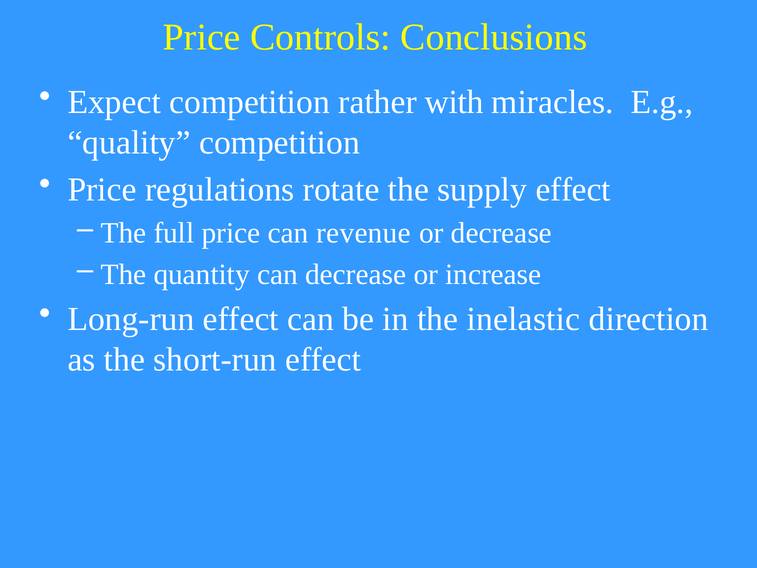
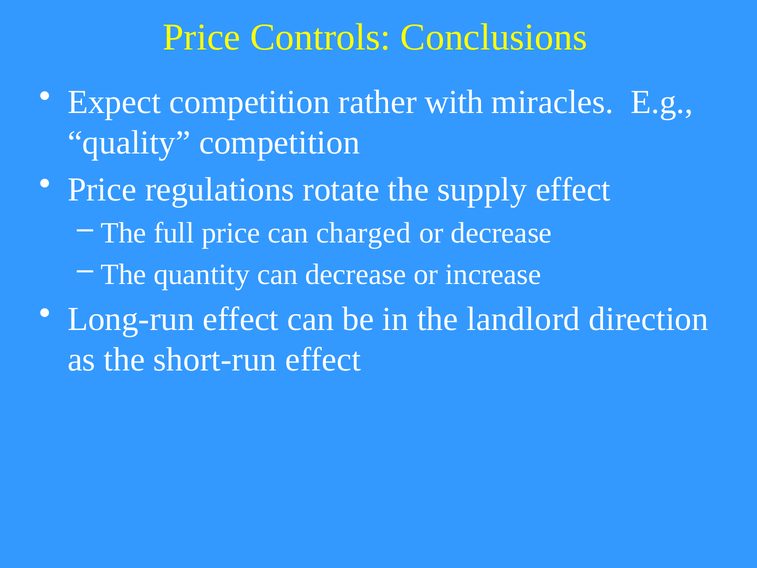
revenue: revenue -> charged (364, 233)
inelastic: inelastic -> landlord (523, 319)
